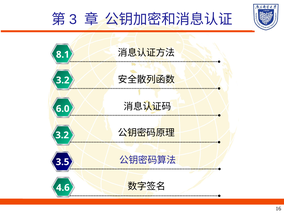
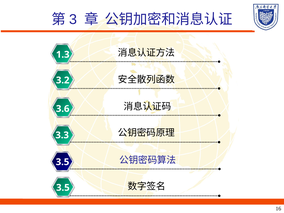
8.1: 8.1 -> 1.3 (63, 55)
6.0: 6.0 -> 3.6 (63, 109)
3.2: 3.2 -> 3.3 (62, 135)
4.6: 4.6 -> 3.5 (63, 188)
